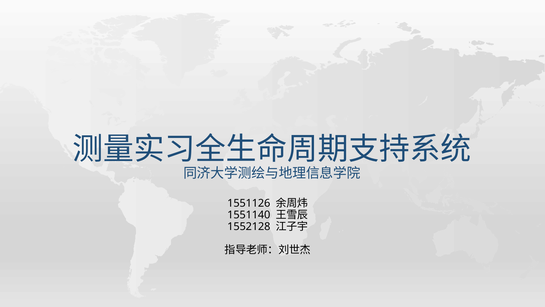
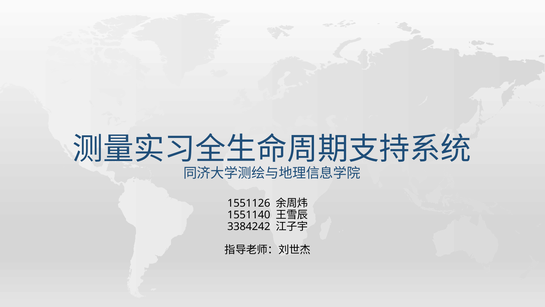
1552128: 1552128 -> 3384242 (249, 226)
